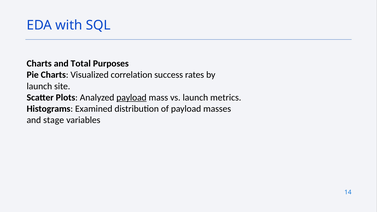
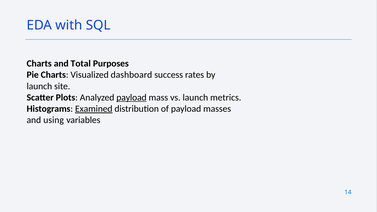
correlation: correlation -> dashboard (131, 75)
Examined underline: none -> present (94, 109)
stage: stage -> using (54, 120)
